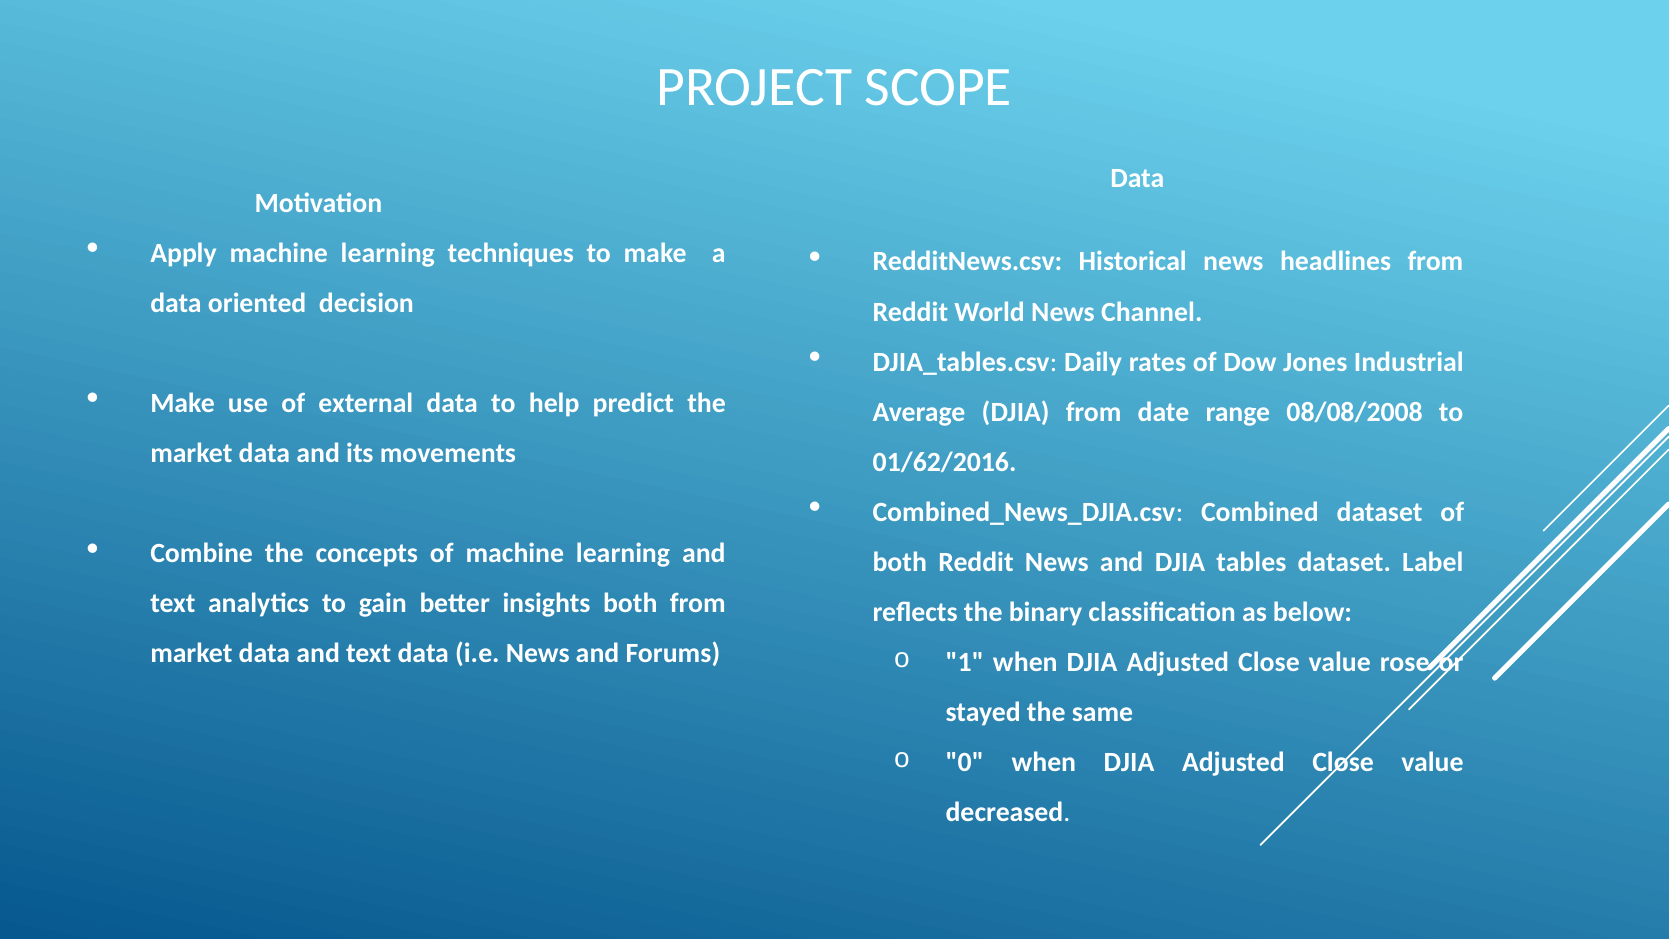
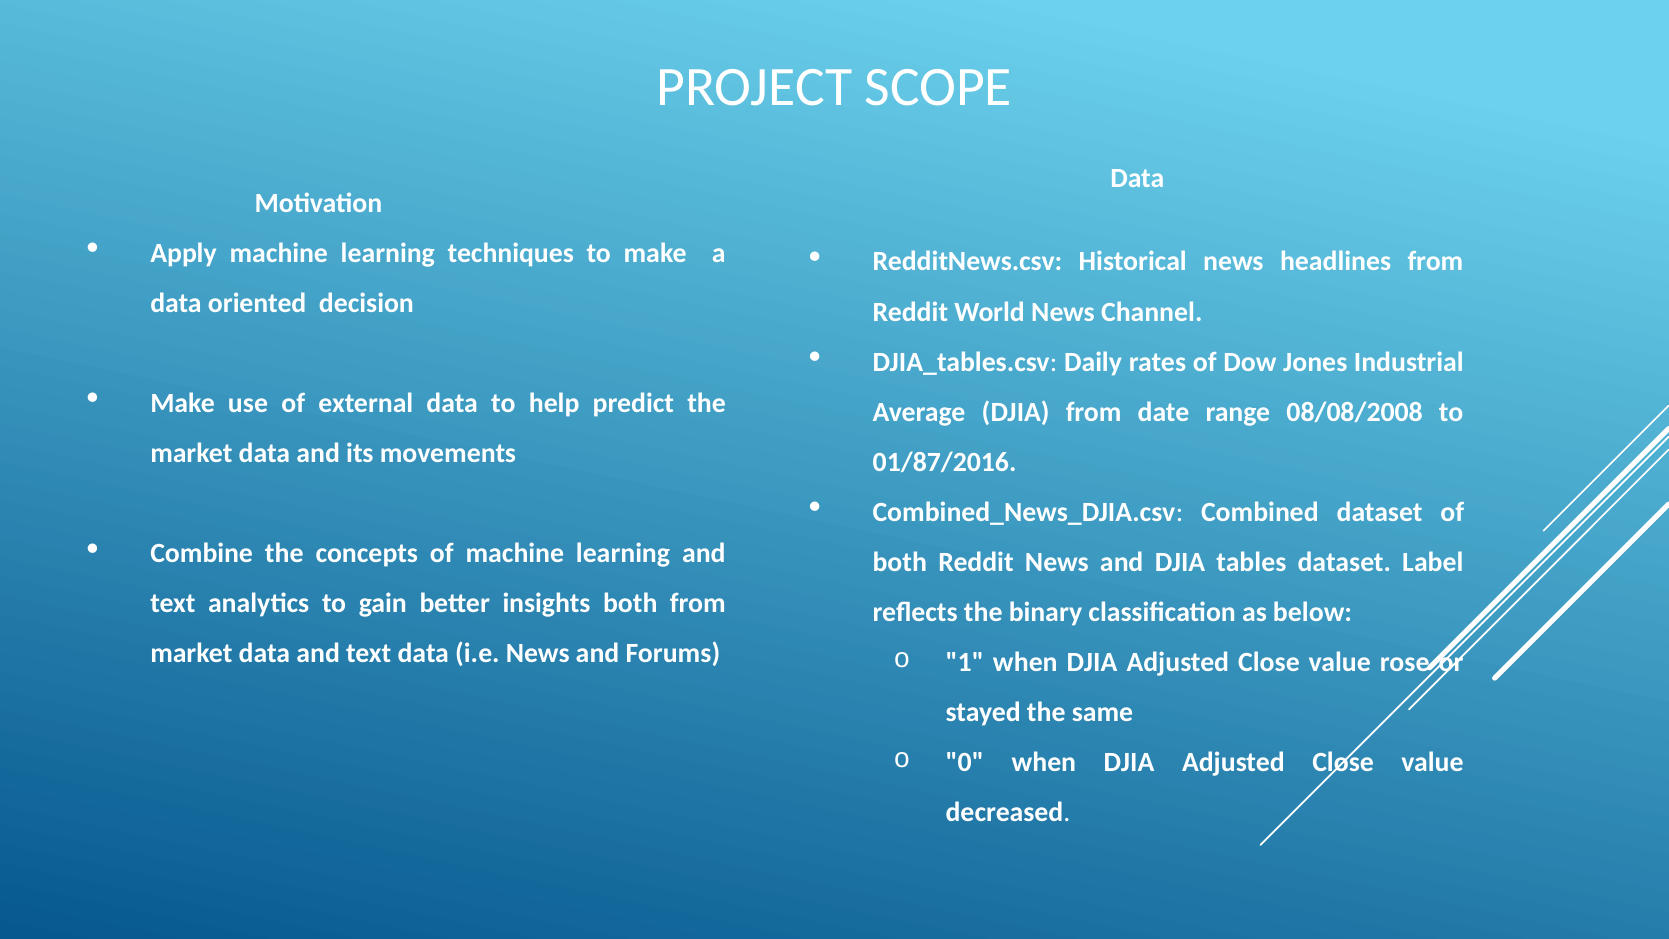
01/62/2016: 01/62/2016 -> 01/87/2016 (945, 462)
